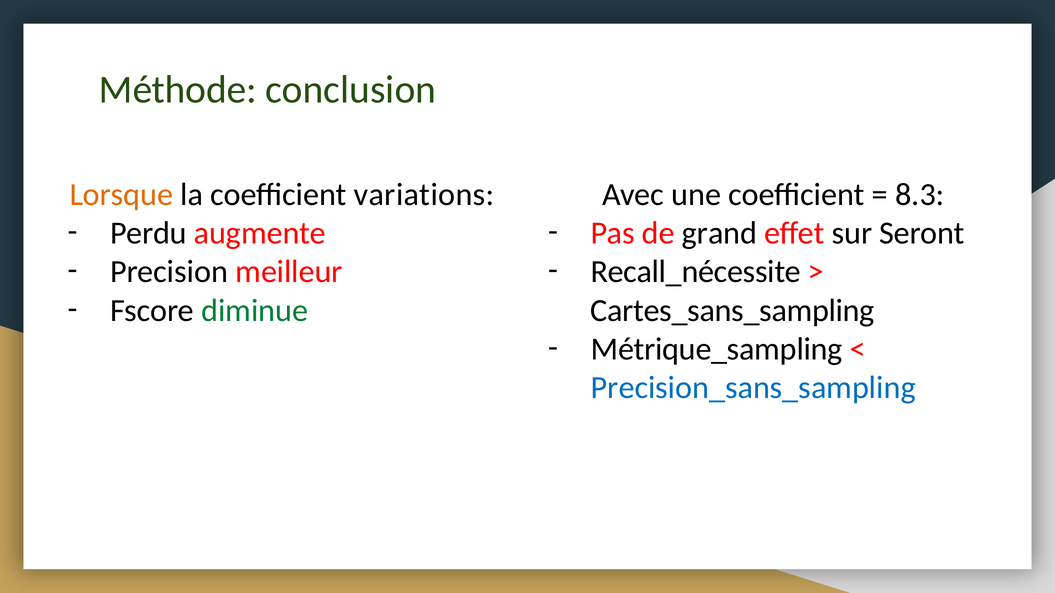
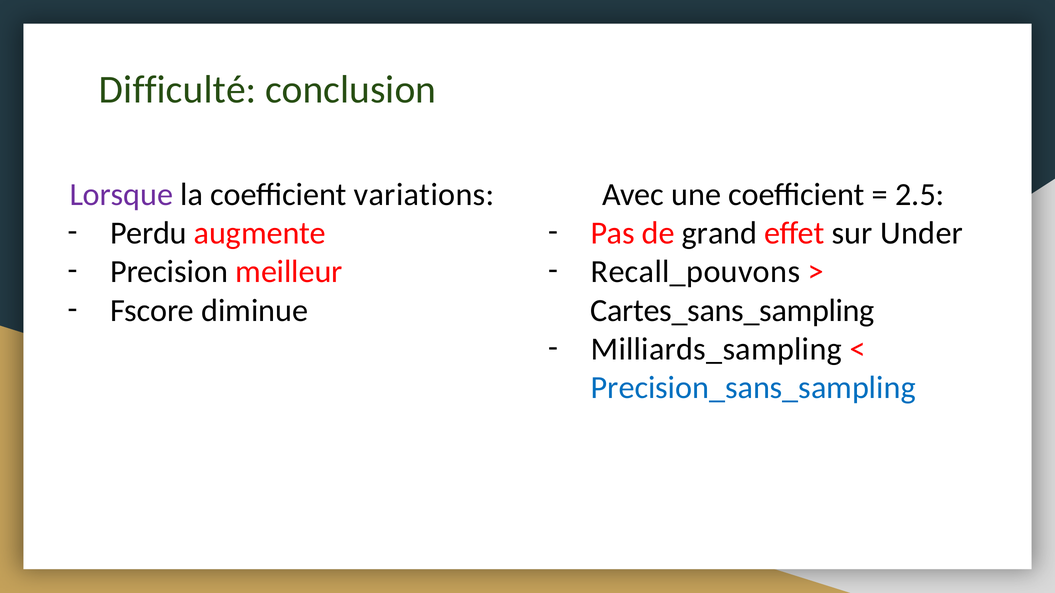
Méthode: Méthode -> Difficulté (178, 90)
Lorsque colour: orange -> purple (121, 195)
8.3: 8.3 -> 2.5 (920, 195)
Seront: Seront -> Under (922, 233)
Recall_nécessite: Recall_nécessite -> Recall_pouvons (695, 272)
diminue colour: green -> black (255, 311)
Métrique_sampling: Métrique_sampling -> Milliards_sampling (716, 349)
